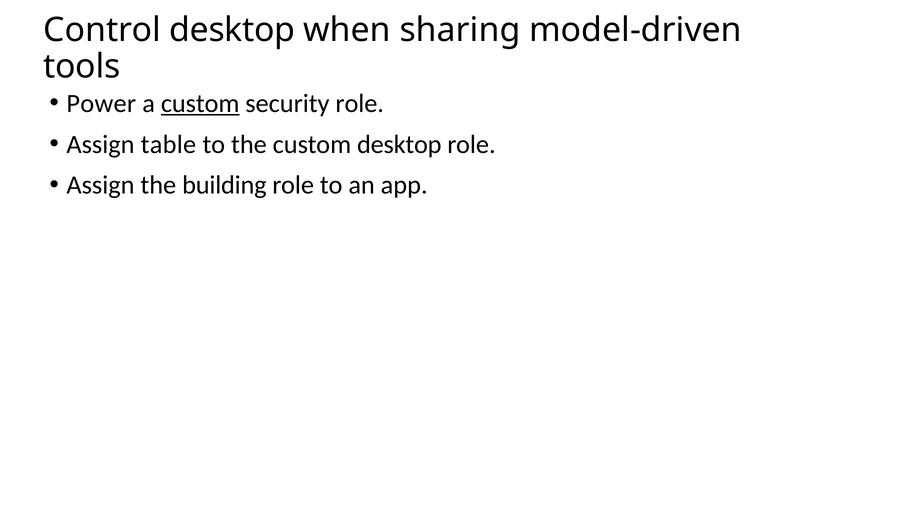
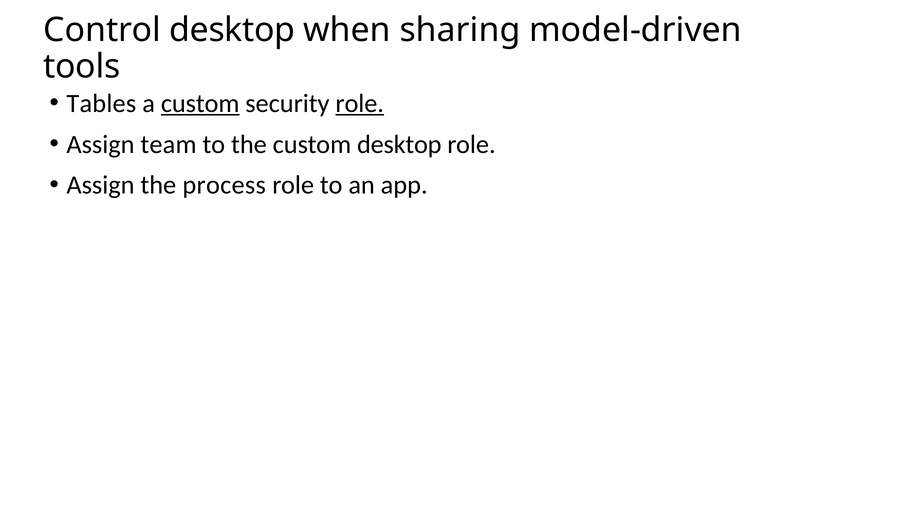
Power: Power -> Tables (101, 103)
role underline: none -> present (360, 103)
table: table -> team (169, 144)
building: building -> process (224, 185)
